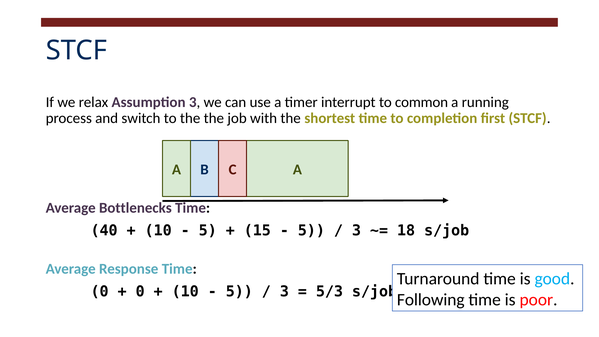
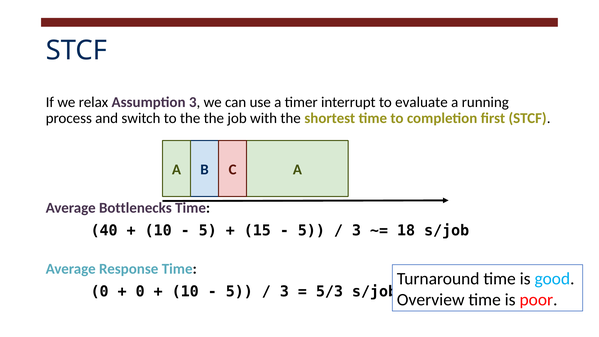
common: common -> evaluate (421, 102)
Following: Following -> Overview (431, 300)
